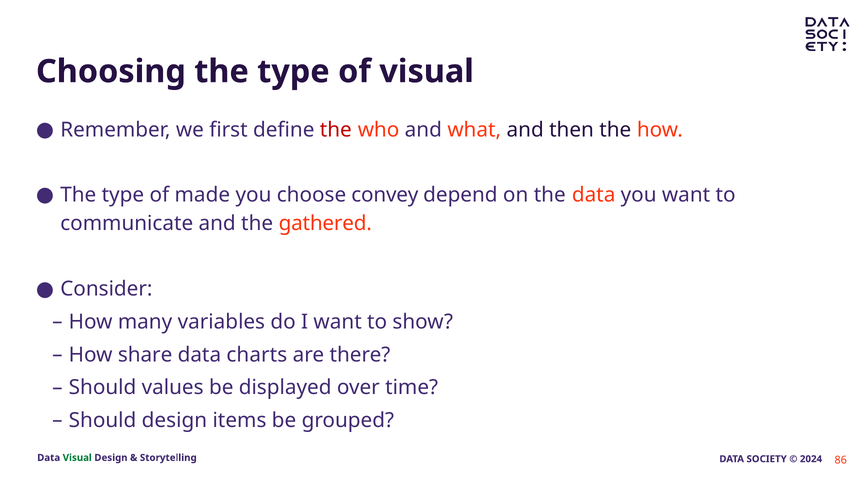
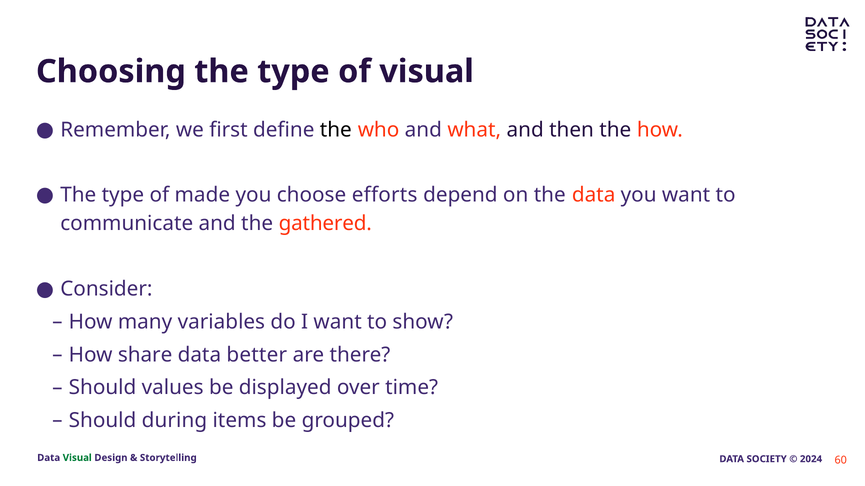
the colour: red -> black (336, 130)
convey: convey -> efforts (385, 195)
charts: charts -> better (257, 355)
Should design: design -> during (174, 421)
86: 86 -> 60 (841, 460)
